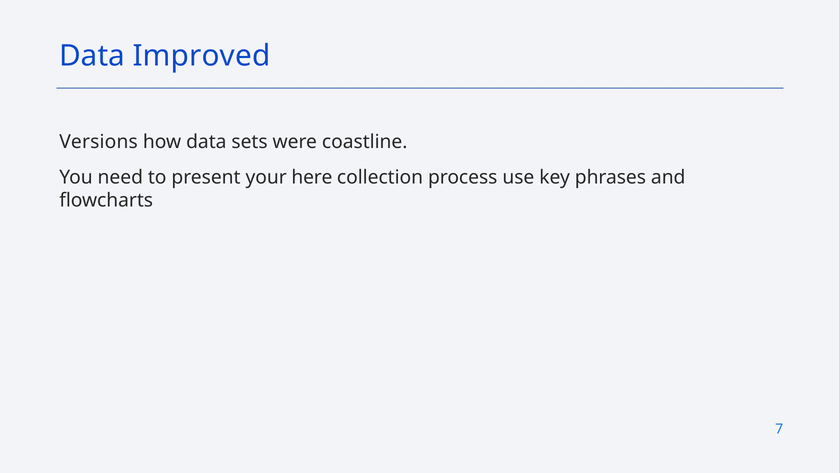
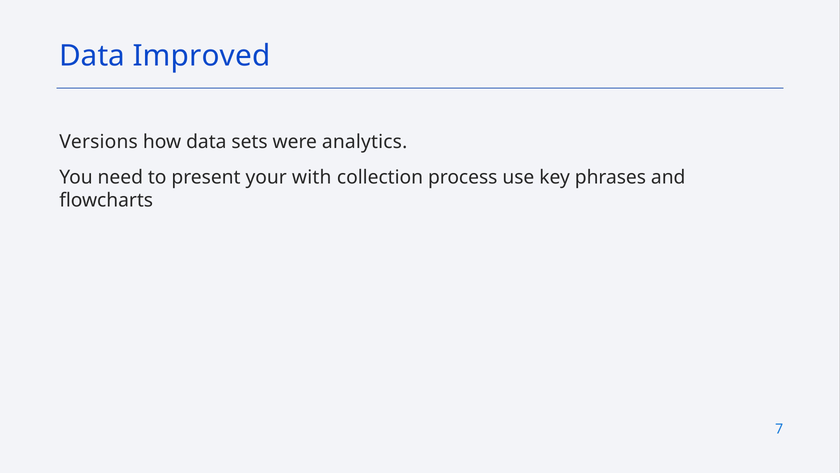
coastline: coastline -> analytics (365, 142)
here: here -> with (312, 177)
